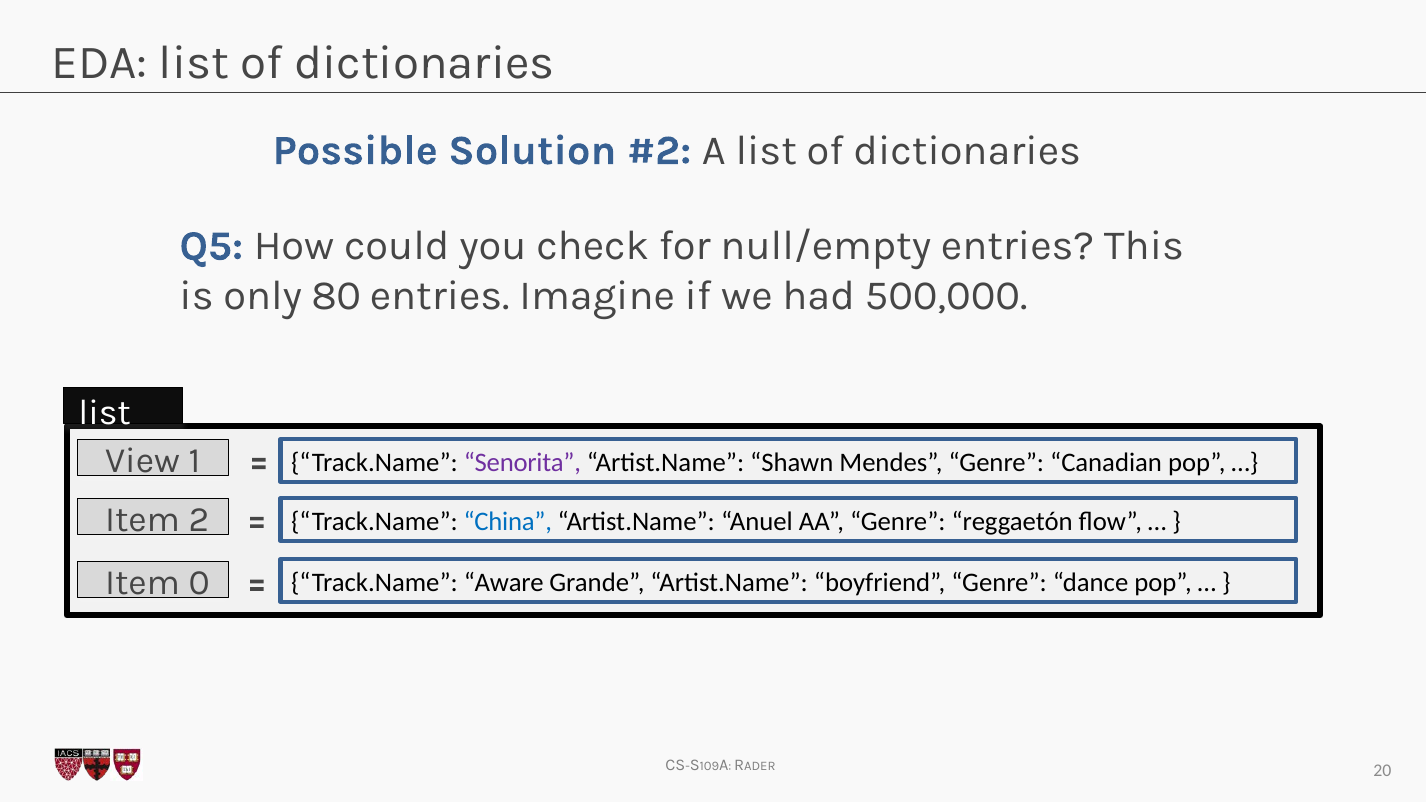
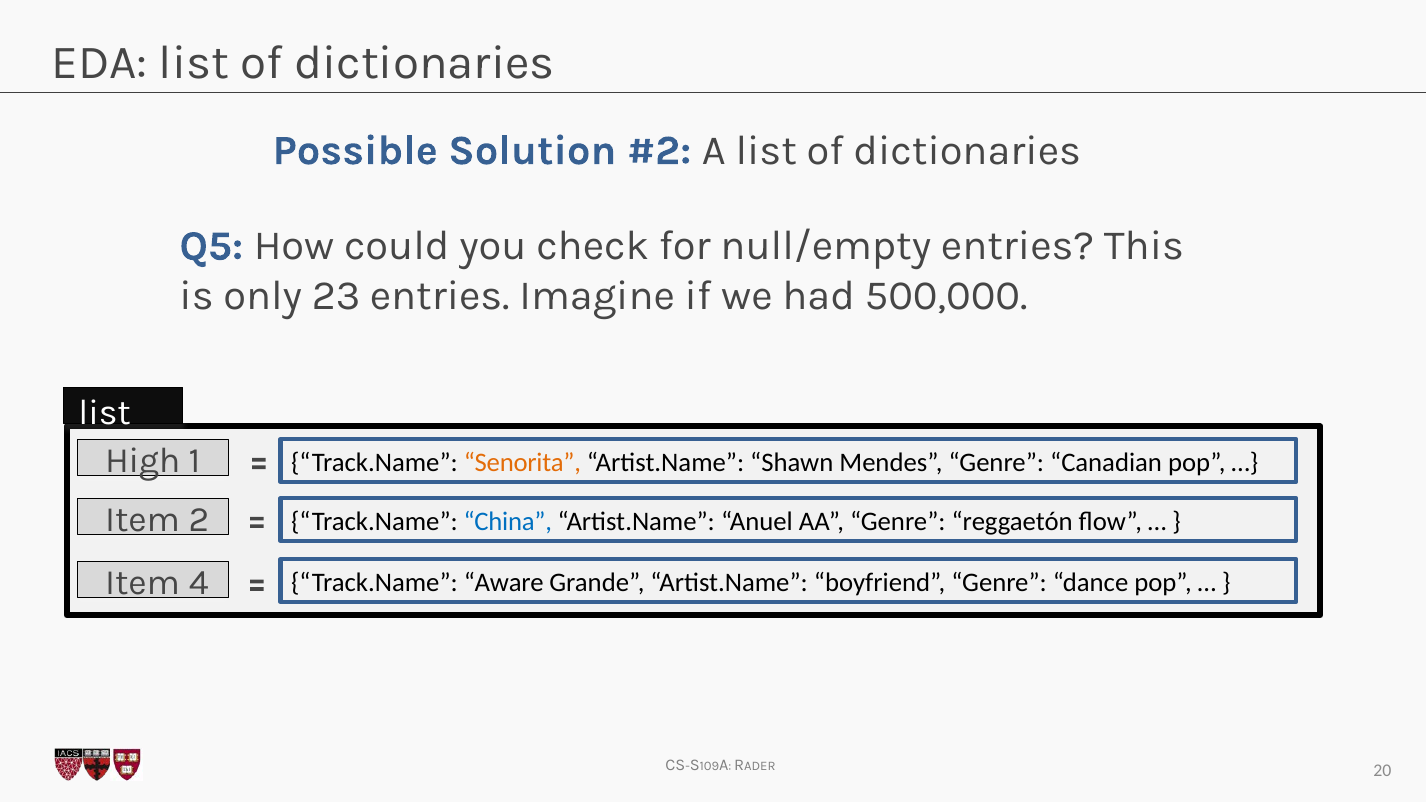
80: 80 -> 23 (336, 296)
View: View -> High (143, 461)
Senorita colour: purple -> orange (522, 462)
0: 0 -> 4 (199, 583)
